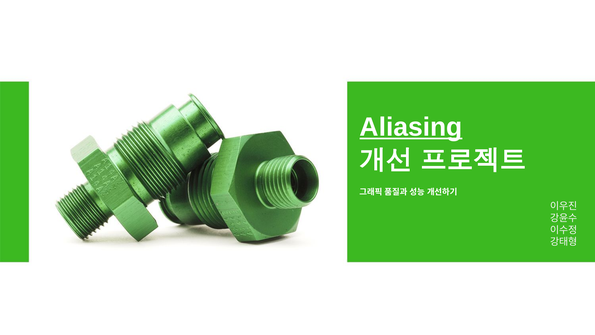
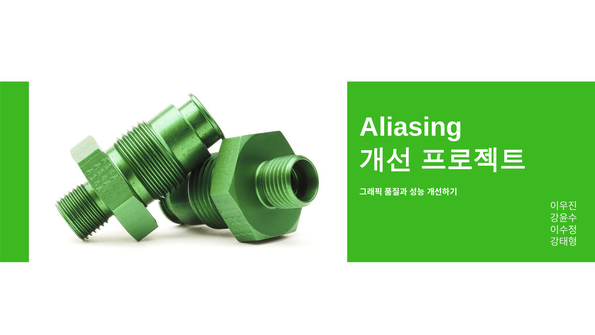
Aliasing underline: present -> none (411, 127)
